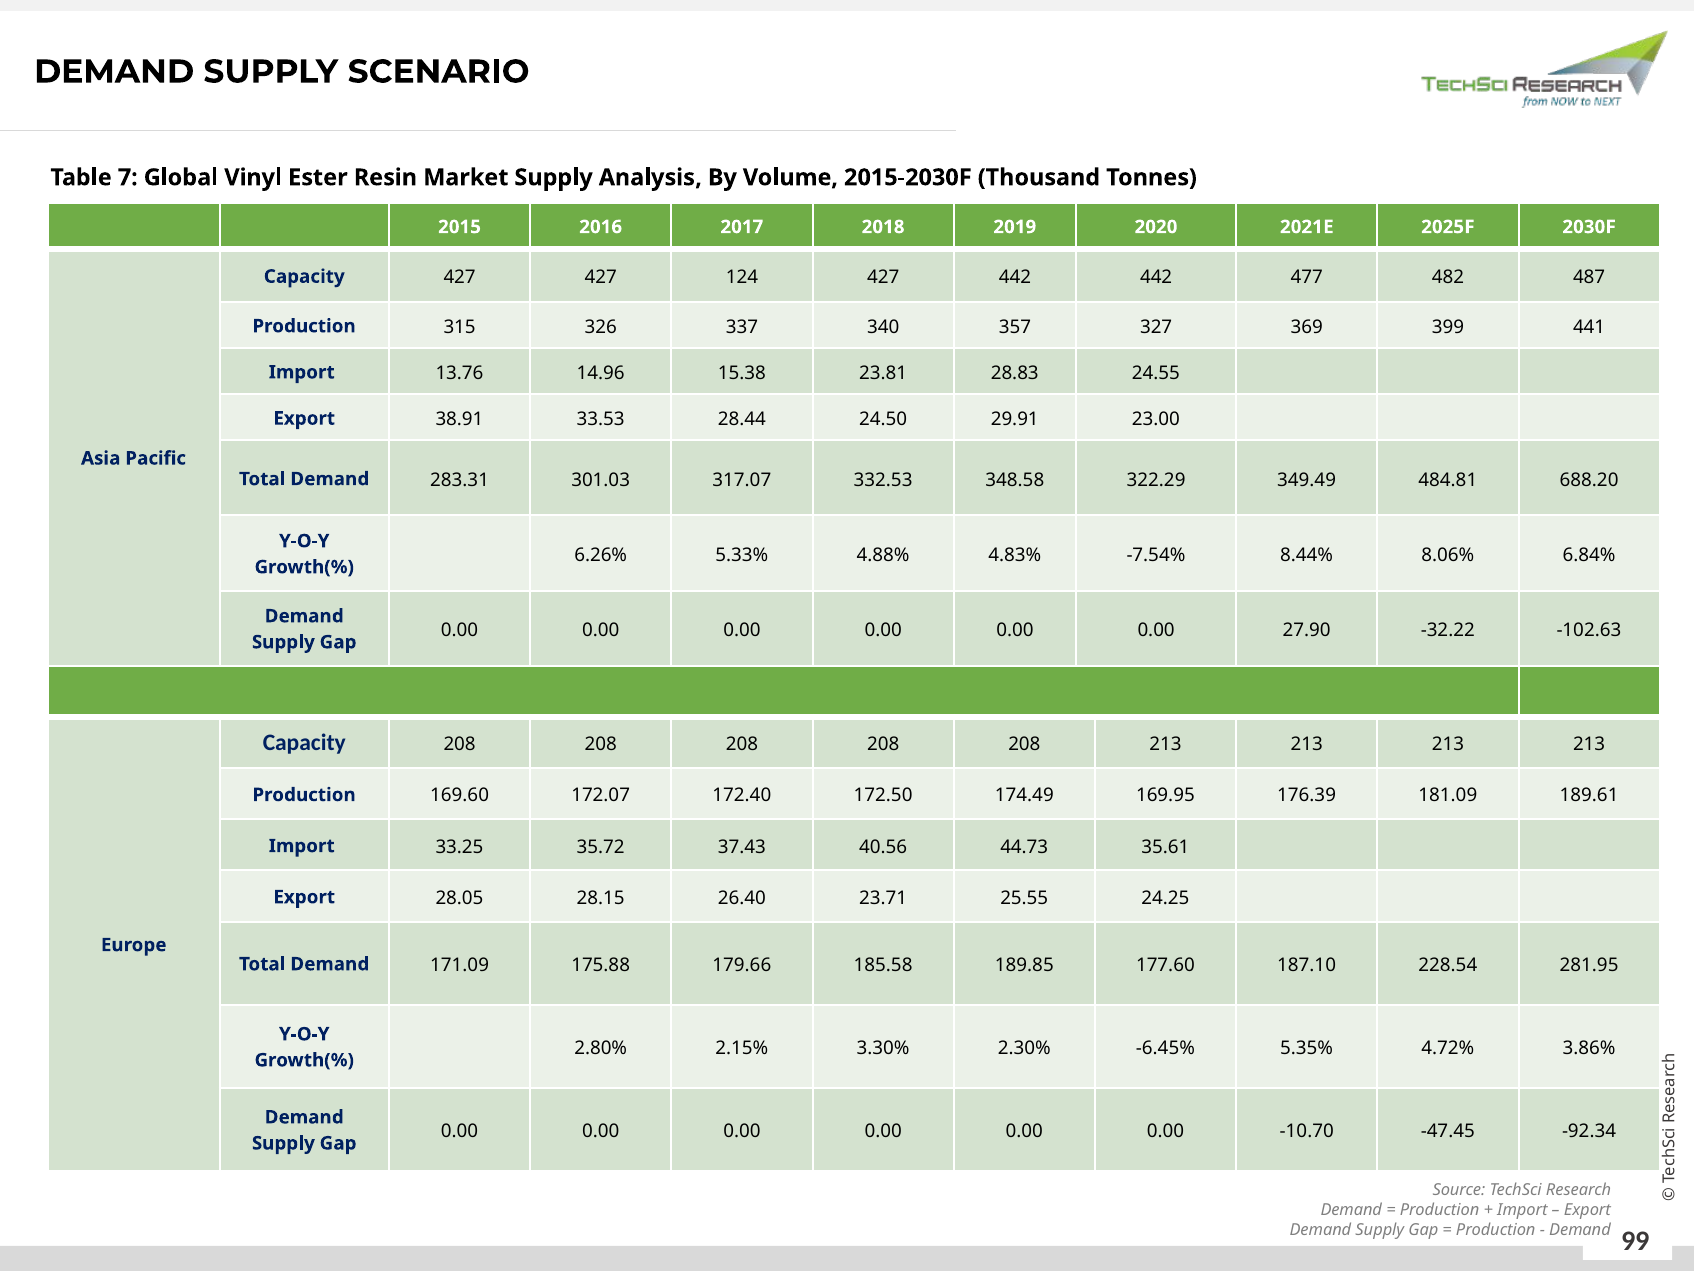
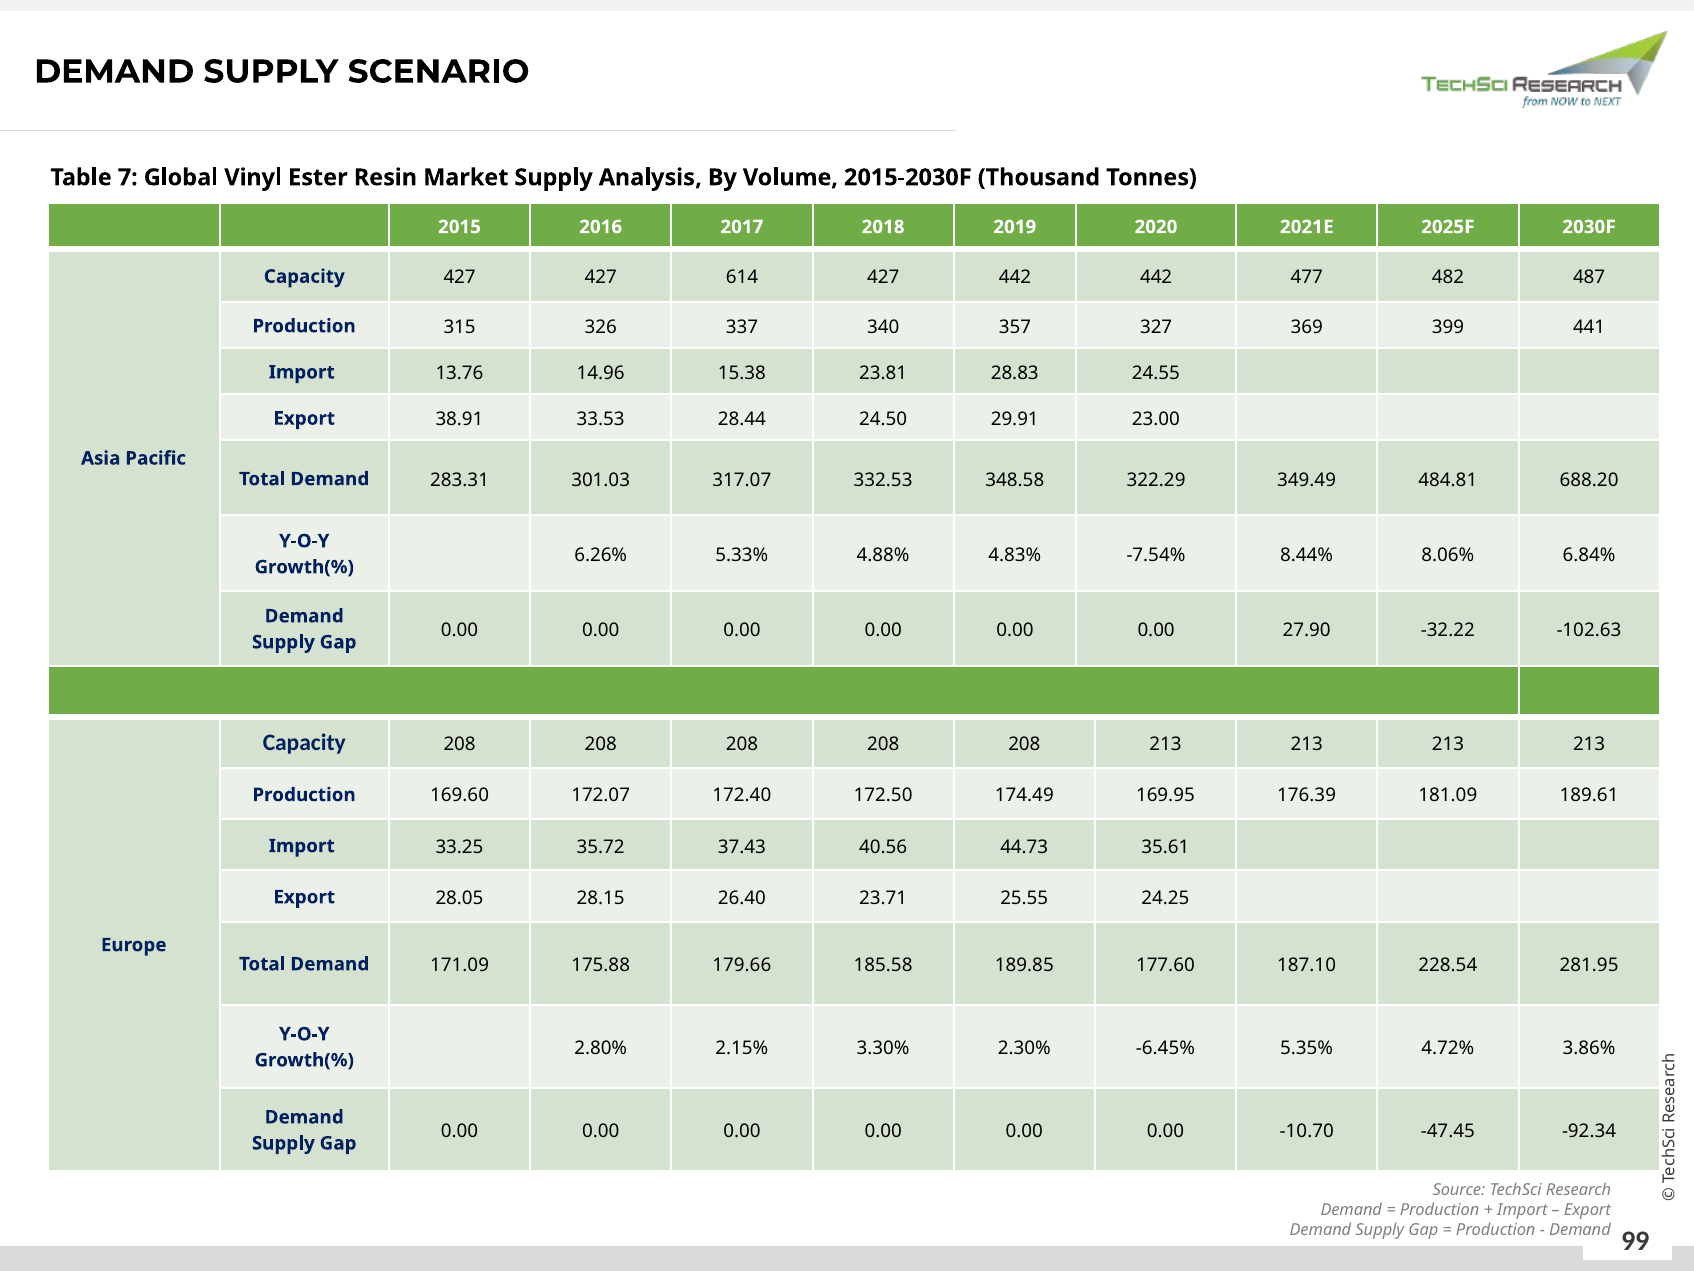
124: 124 -> 614 (742, 277)
